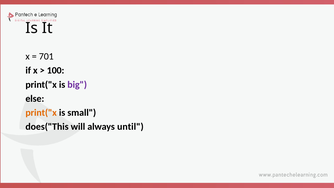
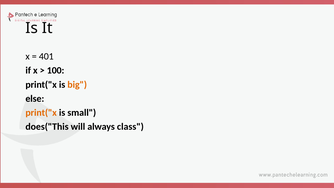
701: 701 -> 401 (46, 56)
big colour: purple -> orange (77, 84)
until: until -> class (130, 126)
